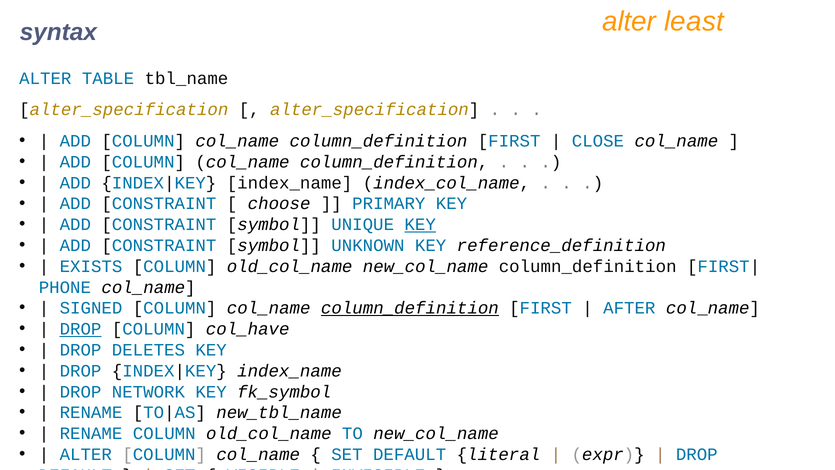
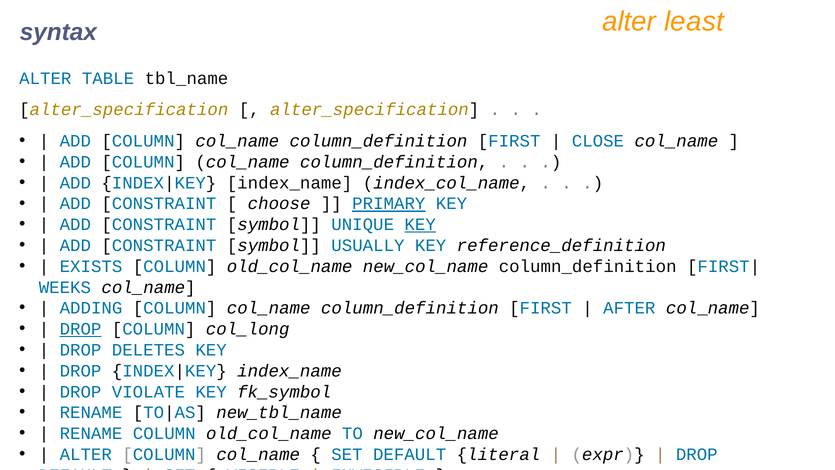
PRIMARY underline: none -> present (389, 204)
UNKNOWN: UNKNOWN -> USUALLY (368, 245)
PHONE: PHONE -> WEEKS (65, 287)
SIGNED: SIGNED -> ADDING (91, 308)
column_definition underline: present -> none (410, 308)
col_have: col_have -> col_long (248, 329)
NETWORK: NETWORK -> VIOLATE (148, 392)
